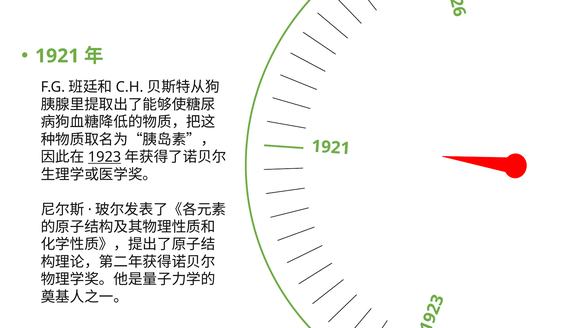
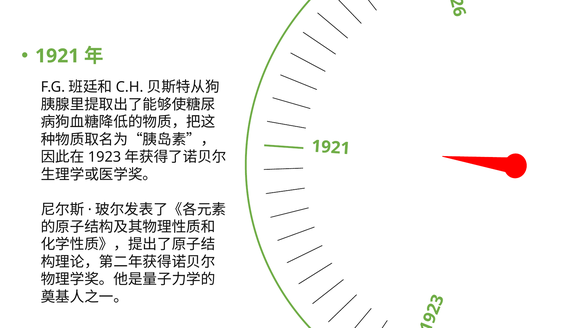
1923 underline: present -> none (105, 157)
